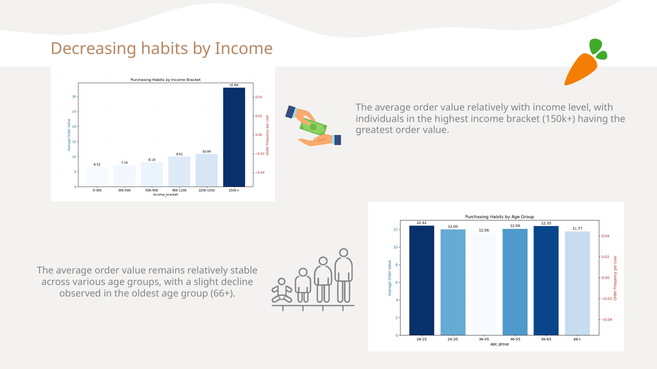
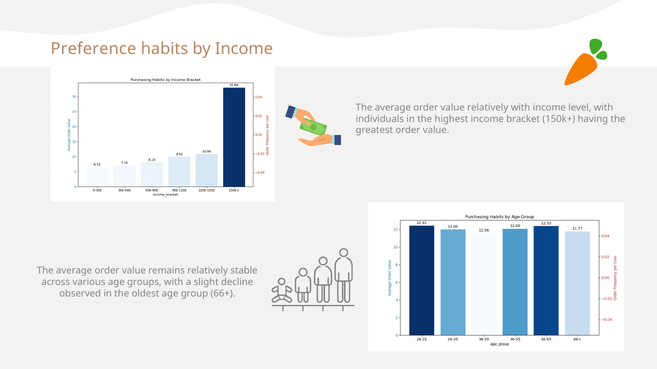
Decreasing: Decreasing -> Preference (93, 49)
